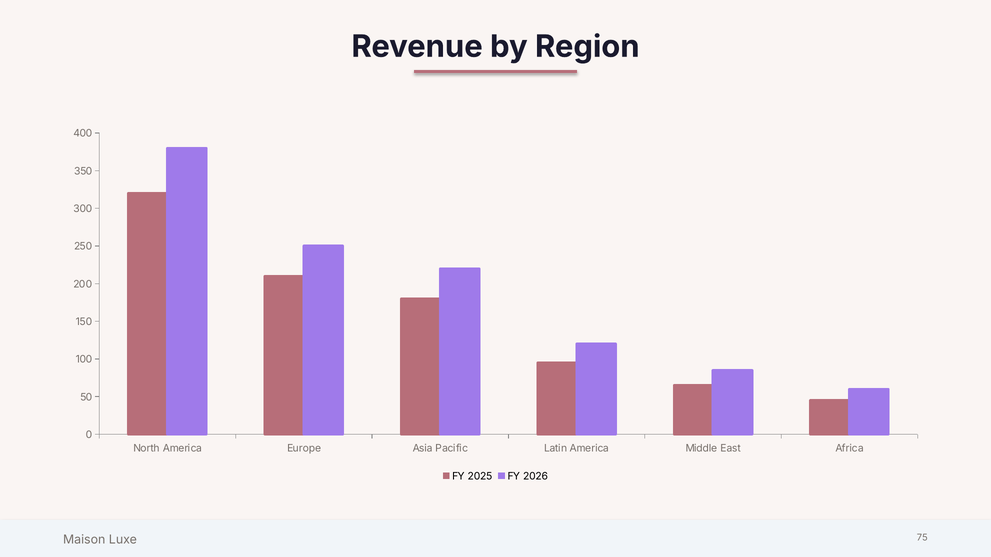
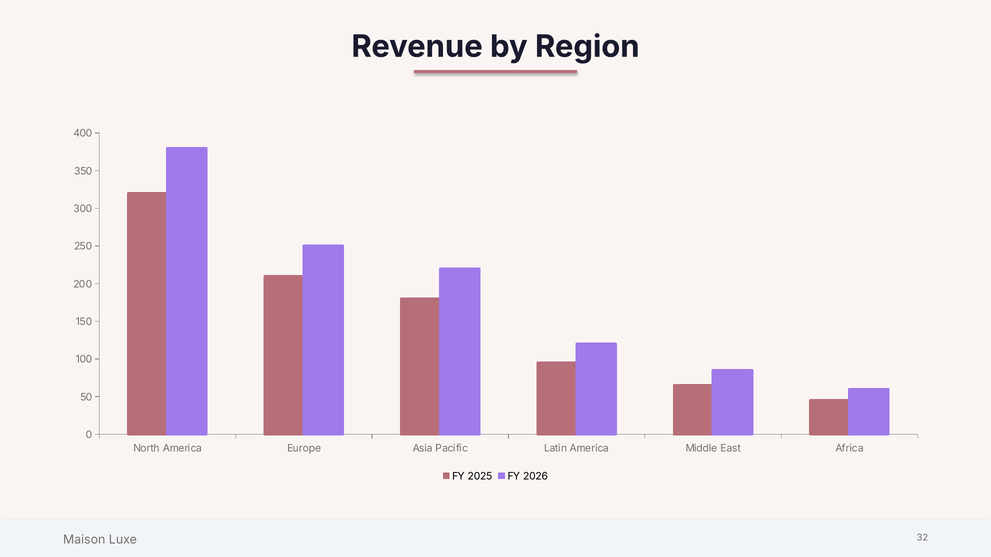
75: 75 -> 32 (922, 538)
